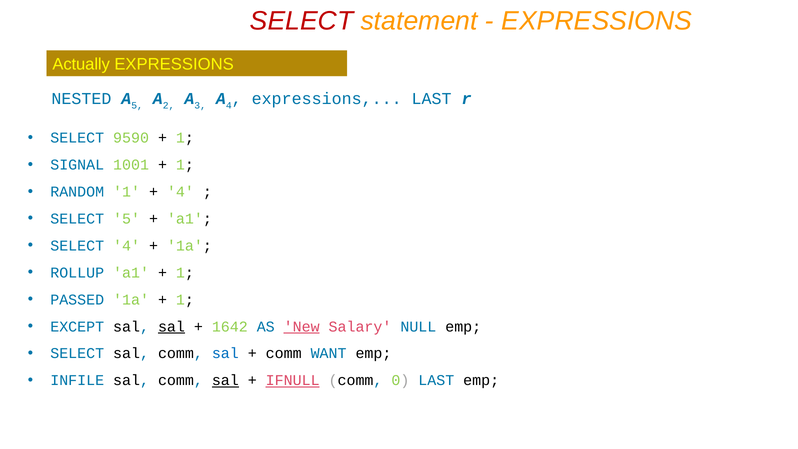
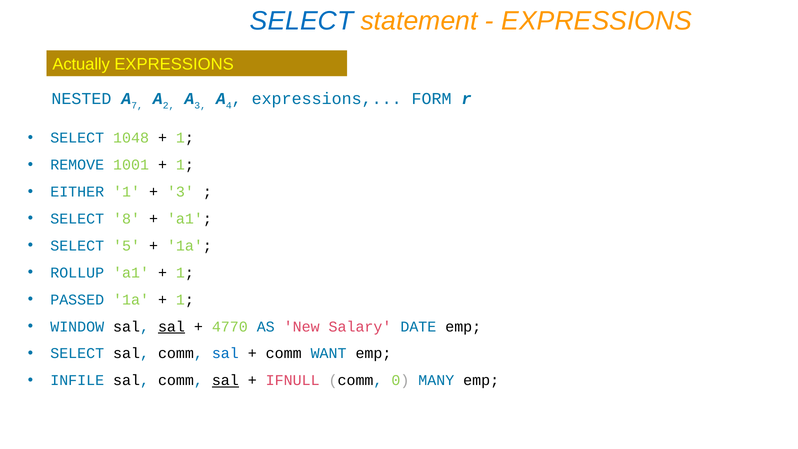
SELECT colour: red -> blue (302, 21)
5: 5 -> 7 (137, 105)
expressions LAST: LAST -> FORM (432, 99)
9590: 9590 -> 1048 (131, 138)
SIGNAL: SIGNAL -> REMOVE (77, 165)
RANDOM: RANDOM -> EITHER (77, 192)
4: 4 -> 3 (180, 192)
SELECT 5: 5 -> 8 (127, 219)
SELECT 4: 4 -> 5 (127, 246)
EXCEPT: EXCEPT -> WINDOW (77, 326)
1642: 1642 -> 4770 (230, 326)
New underline: present -> none (302, 326)
NULL: NULL -> DATE (418, 326)
IFNULL underline: present -> none (293, 380)
0 LAST: LAST -> MANY (436, 380)
